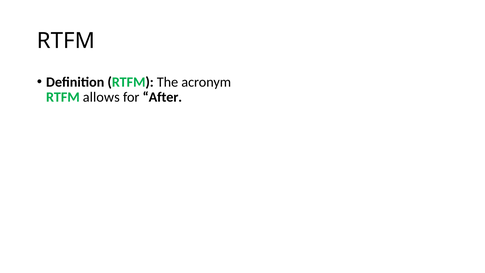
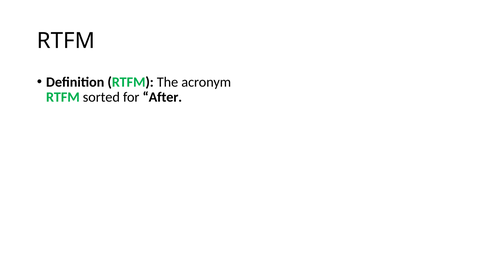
allows: allows -> sorted (101, 97)
